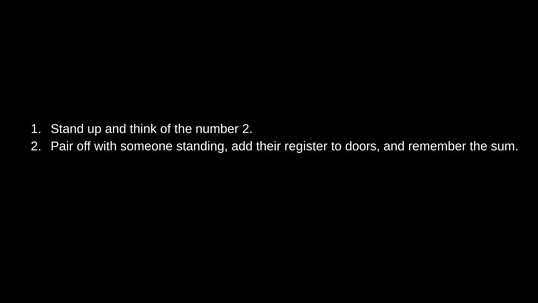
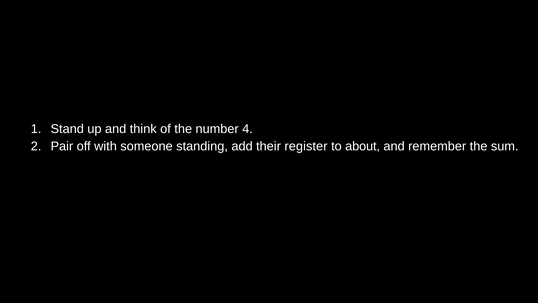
number 2: 2 -> 4 (248, 129)
doors: doors -> about (363, 146)
